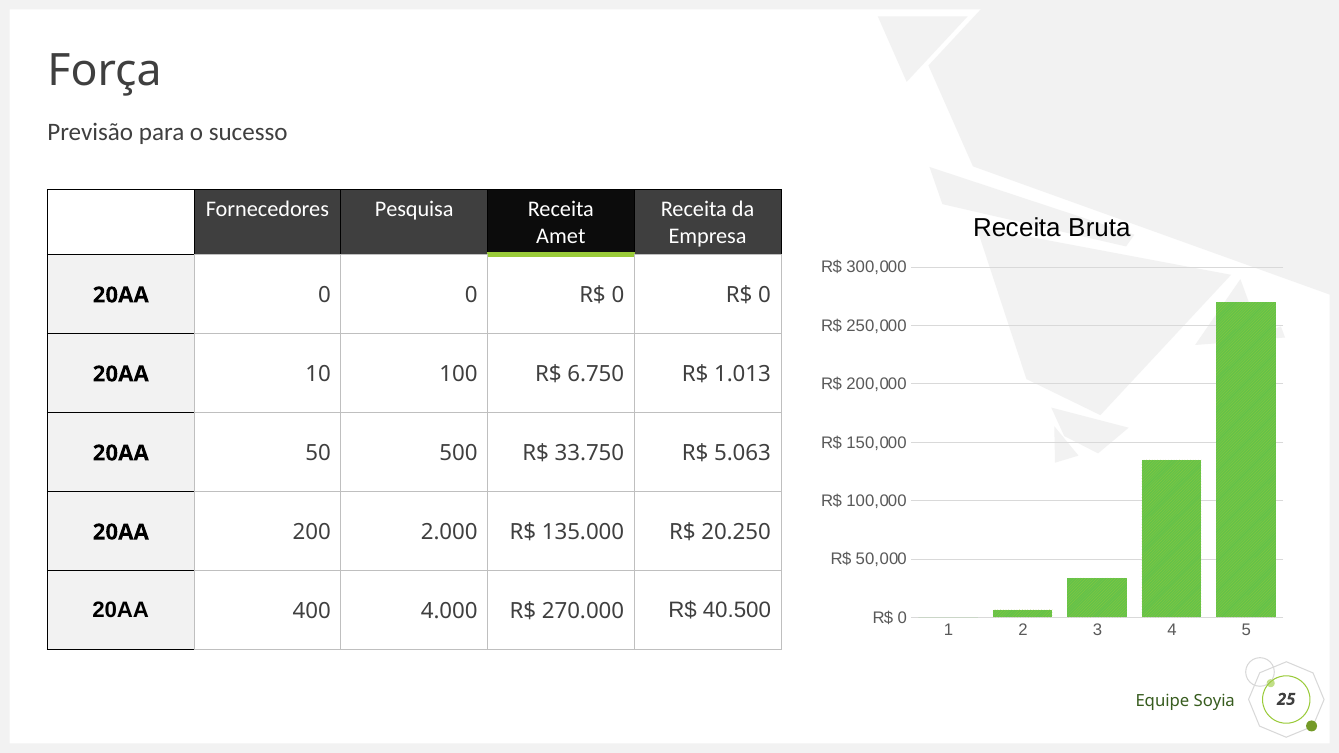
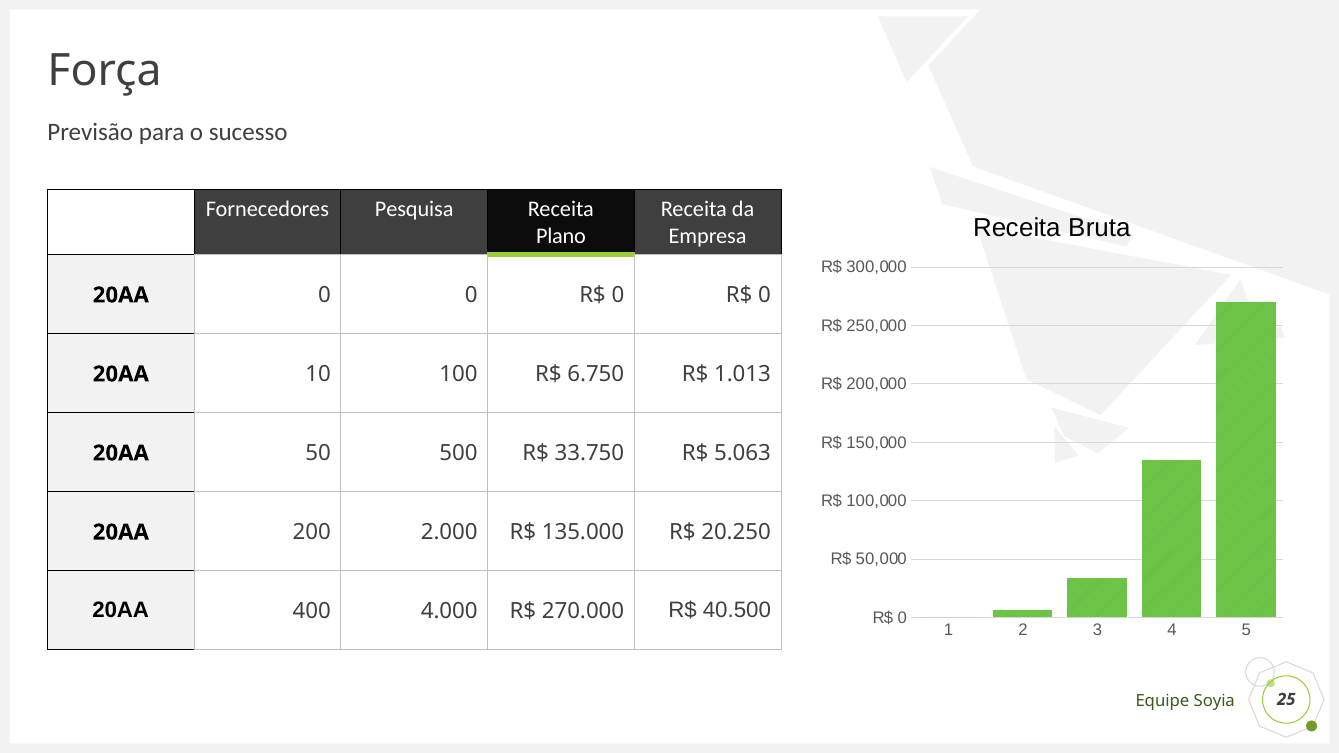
Amet: Amet -> Plano (561, 236)
